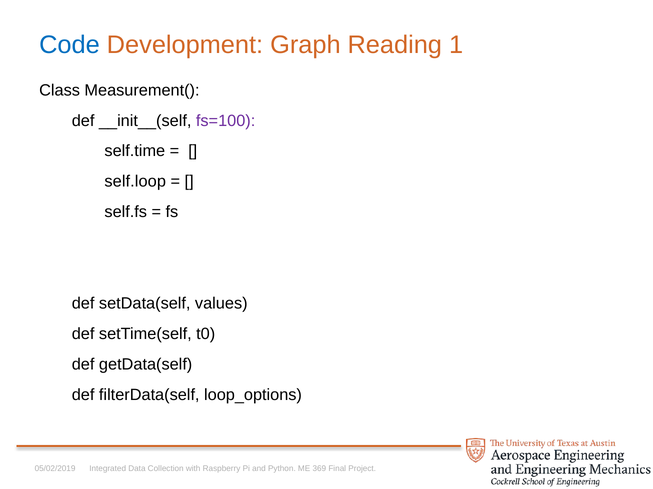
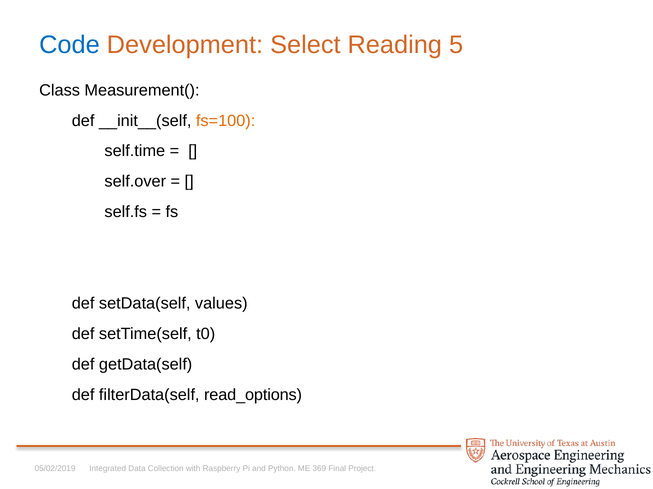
Graph: Graph -> Select (305, 45)
1: 1 -> 5 (456, 45)
fs=100 colour: purple -> orange (226, 121)
self.loop: self.loop -> self.over (135, 182)
loop_options: loop_options -> read_options (253, 395)
